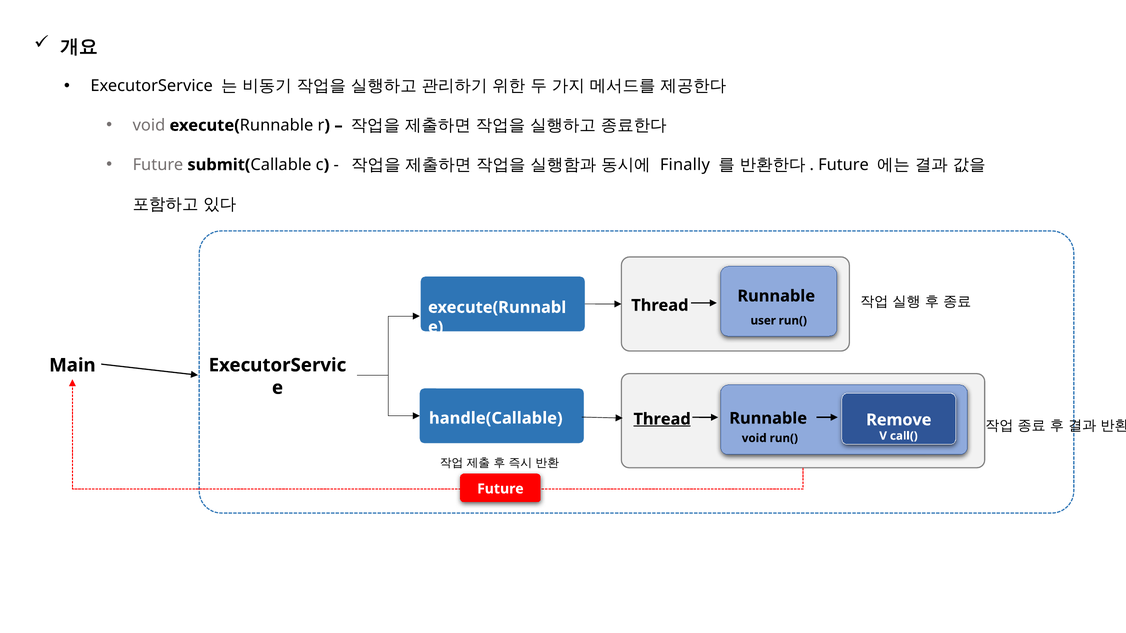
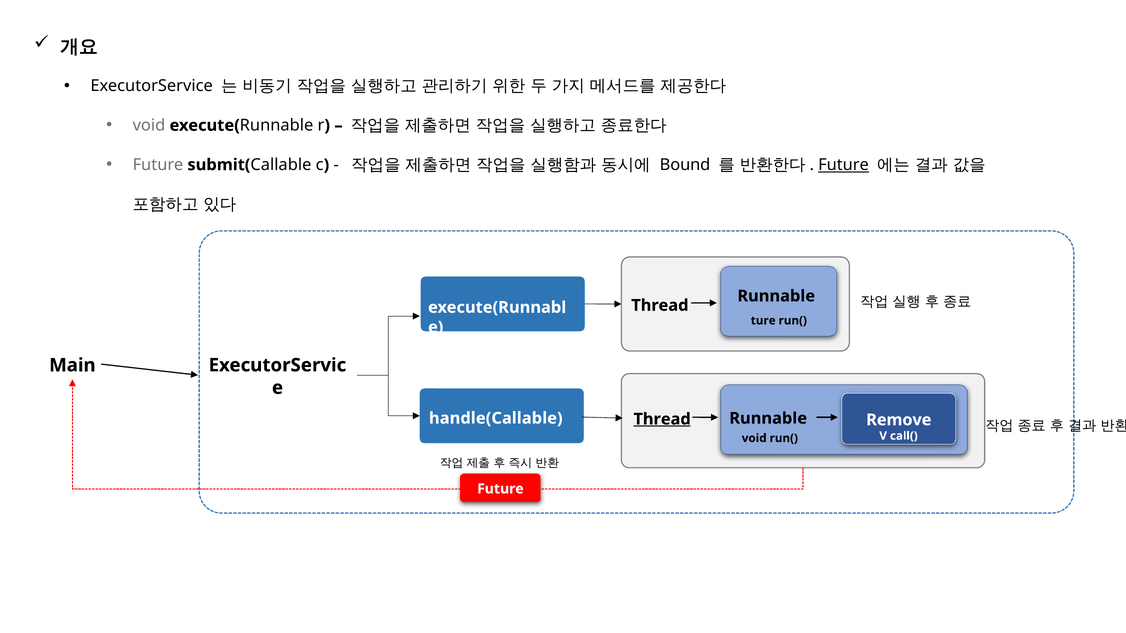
Finally: Finally -> Bound (685, 165)
Future underline: none -> present (844, 165)
user: user -> ture (763, 321)
